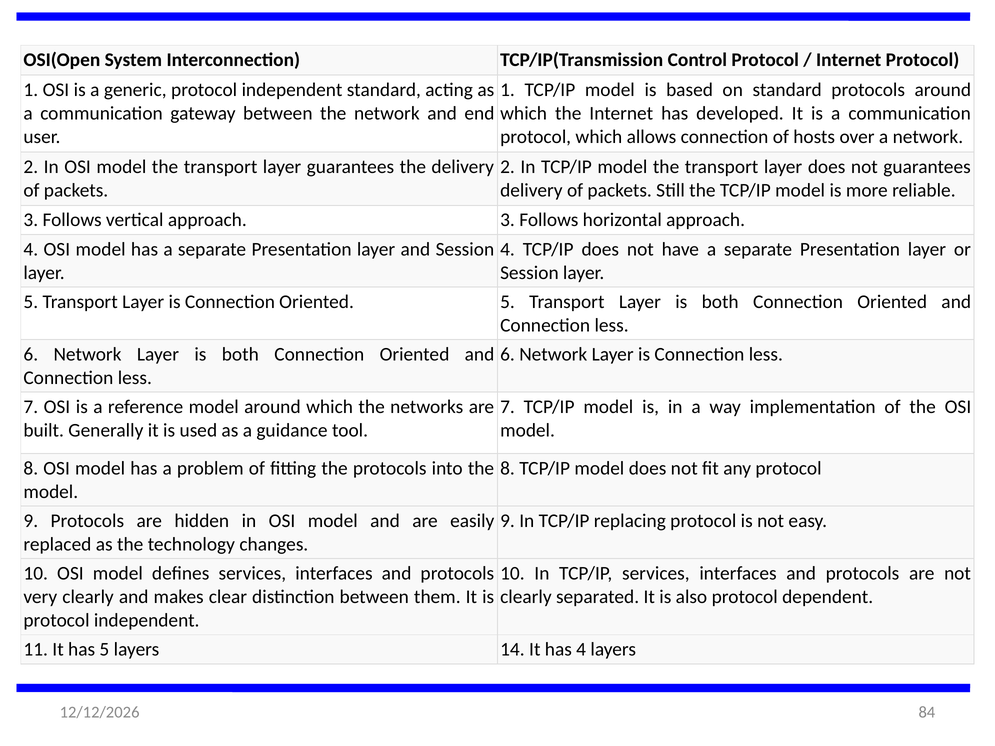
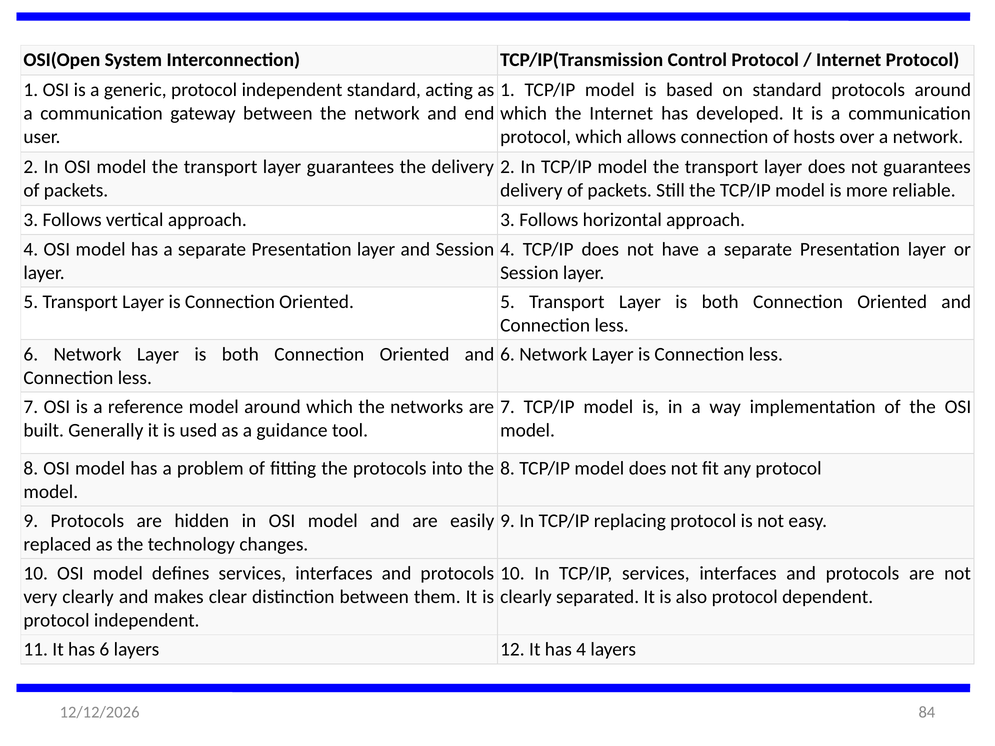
has 5: 5 -> 6 (104, 650)
14: 14 -> 12 (512, 650)
